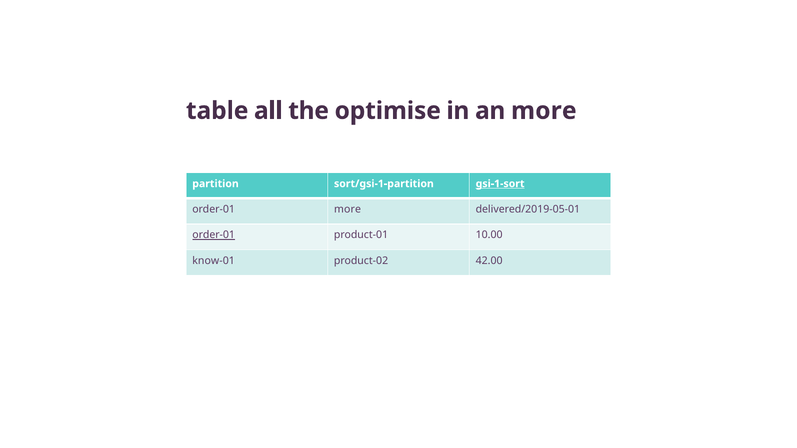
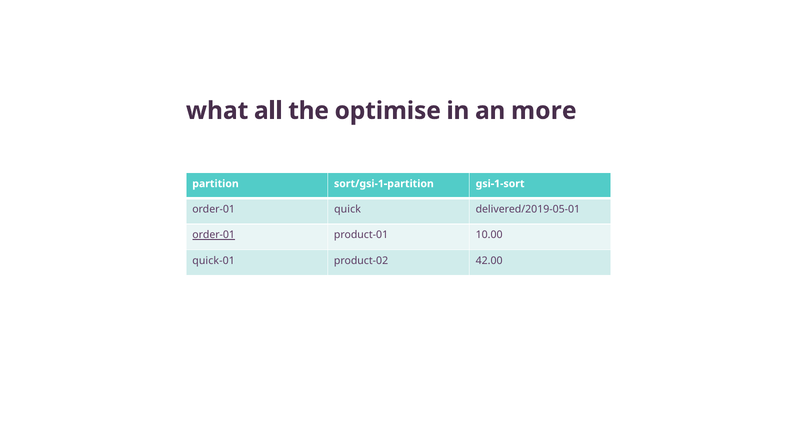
table: table -> what (217, 111)
gsi-1-sort underline: present -> none (500, 184)
order-01 more: more -> quick (348, 209)
know-01: know-01 -> quick-01 (214, 261)
